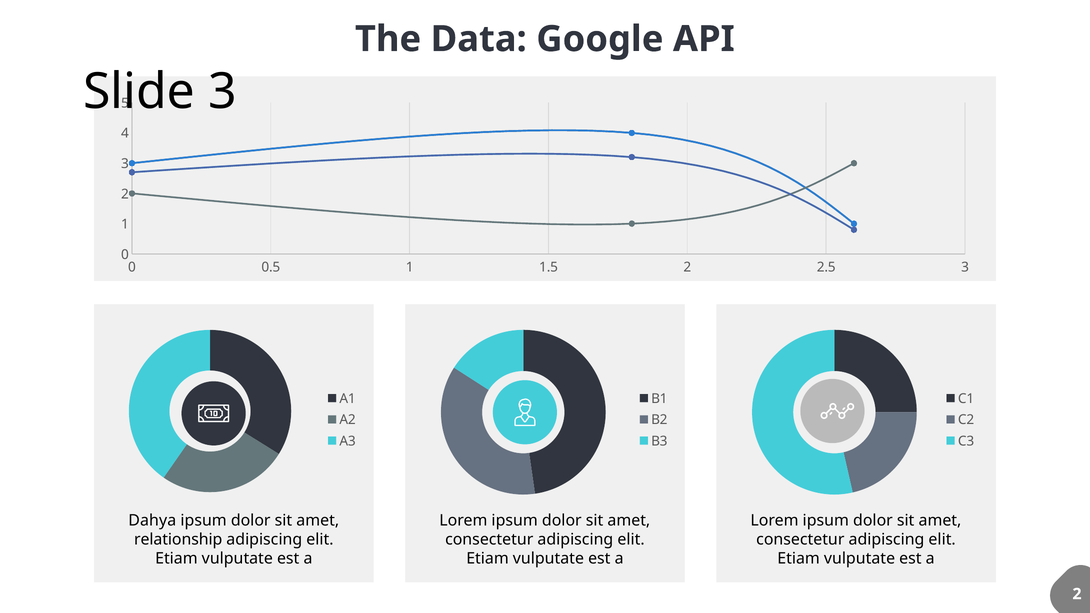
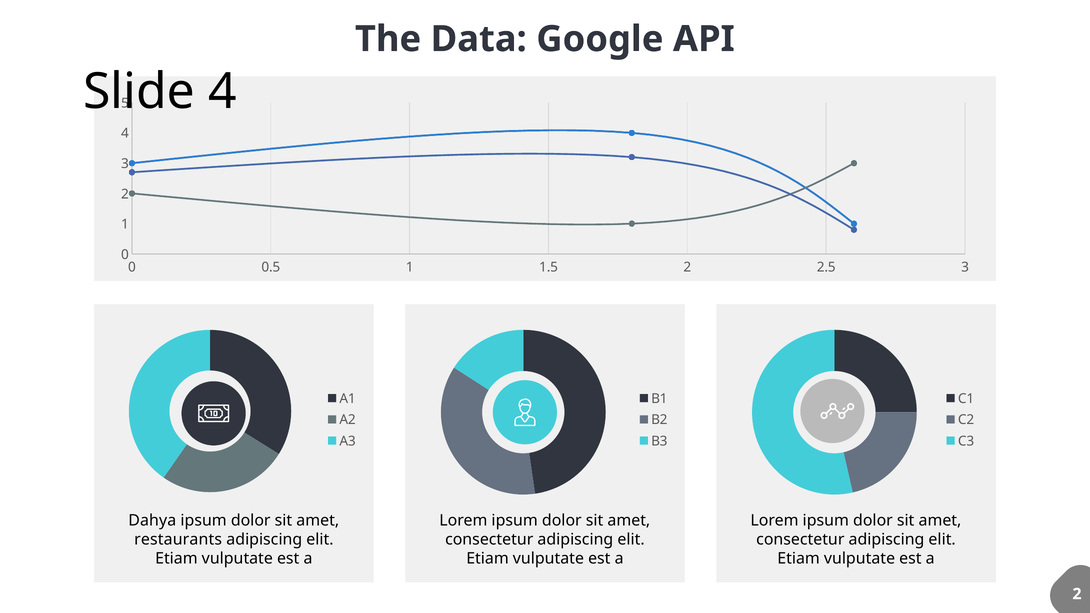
3: 3 -> 4 (222, 92)
relationship: relationship -> restaurants (178, 540)
